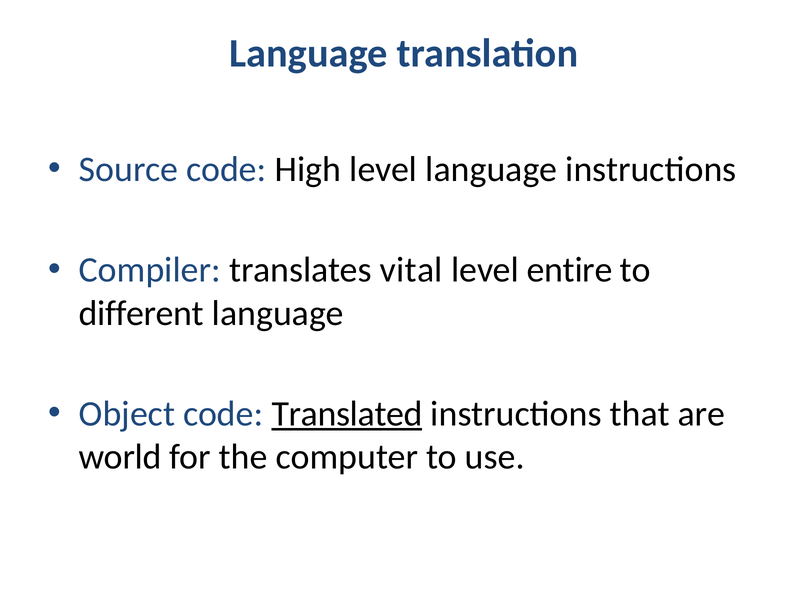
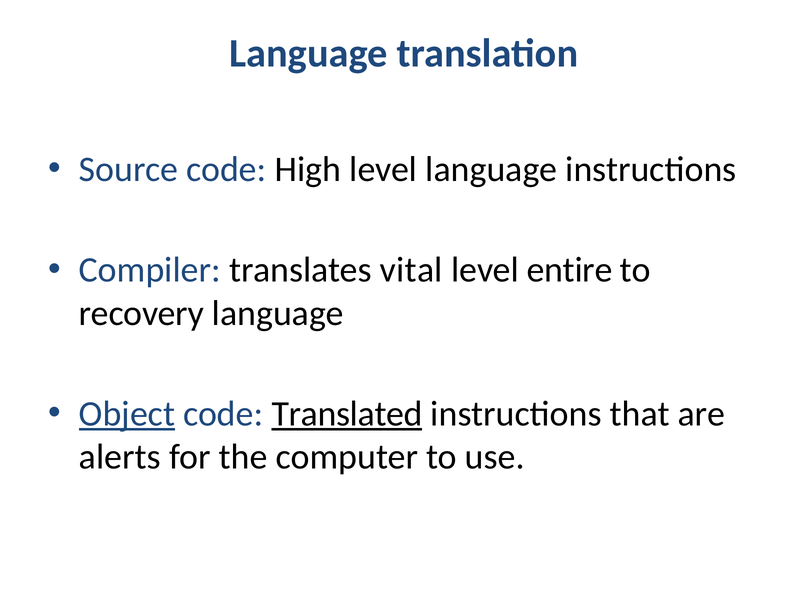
different: different -> recovery (141, 313)
Object underline: none -> present (127, 414)
world: world -> alerts (120, 457)
